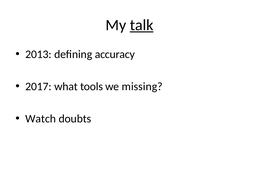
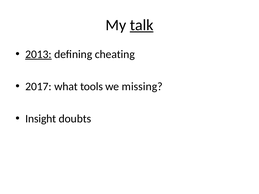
2013 underline: none -> present (38, 54)
accuracy: accuracy -> cheating (115, 54)
Watch: Watch -> Insight (41, 119)
